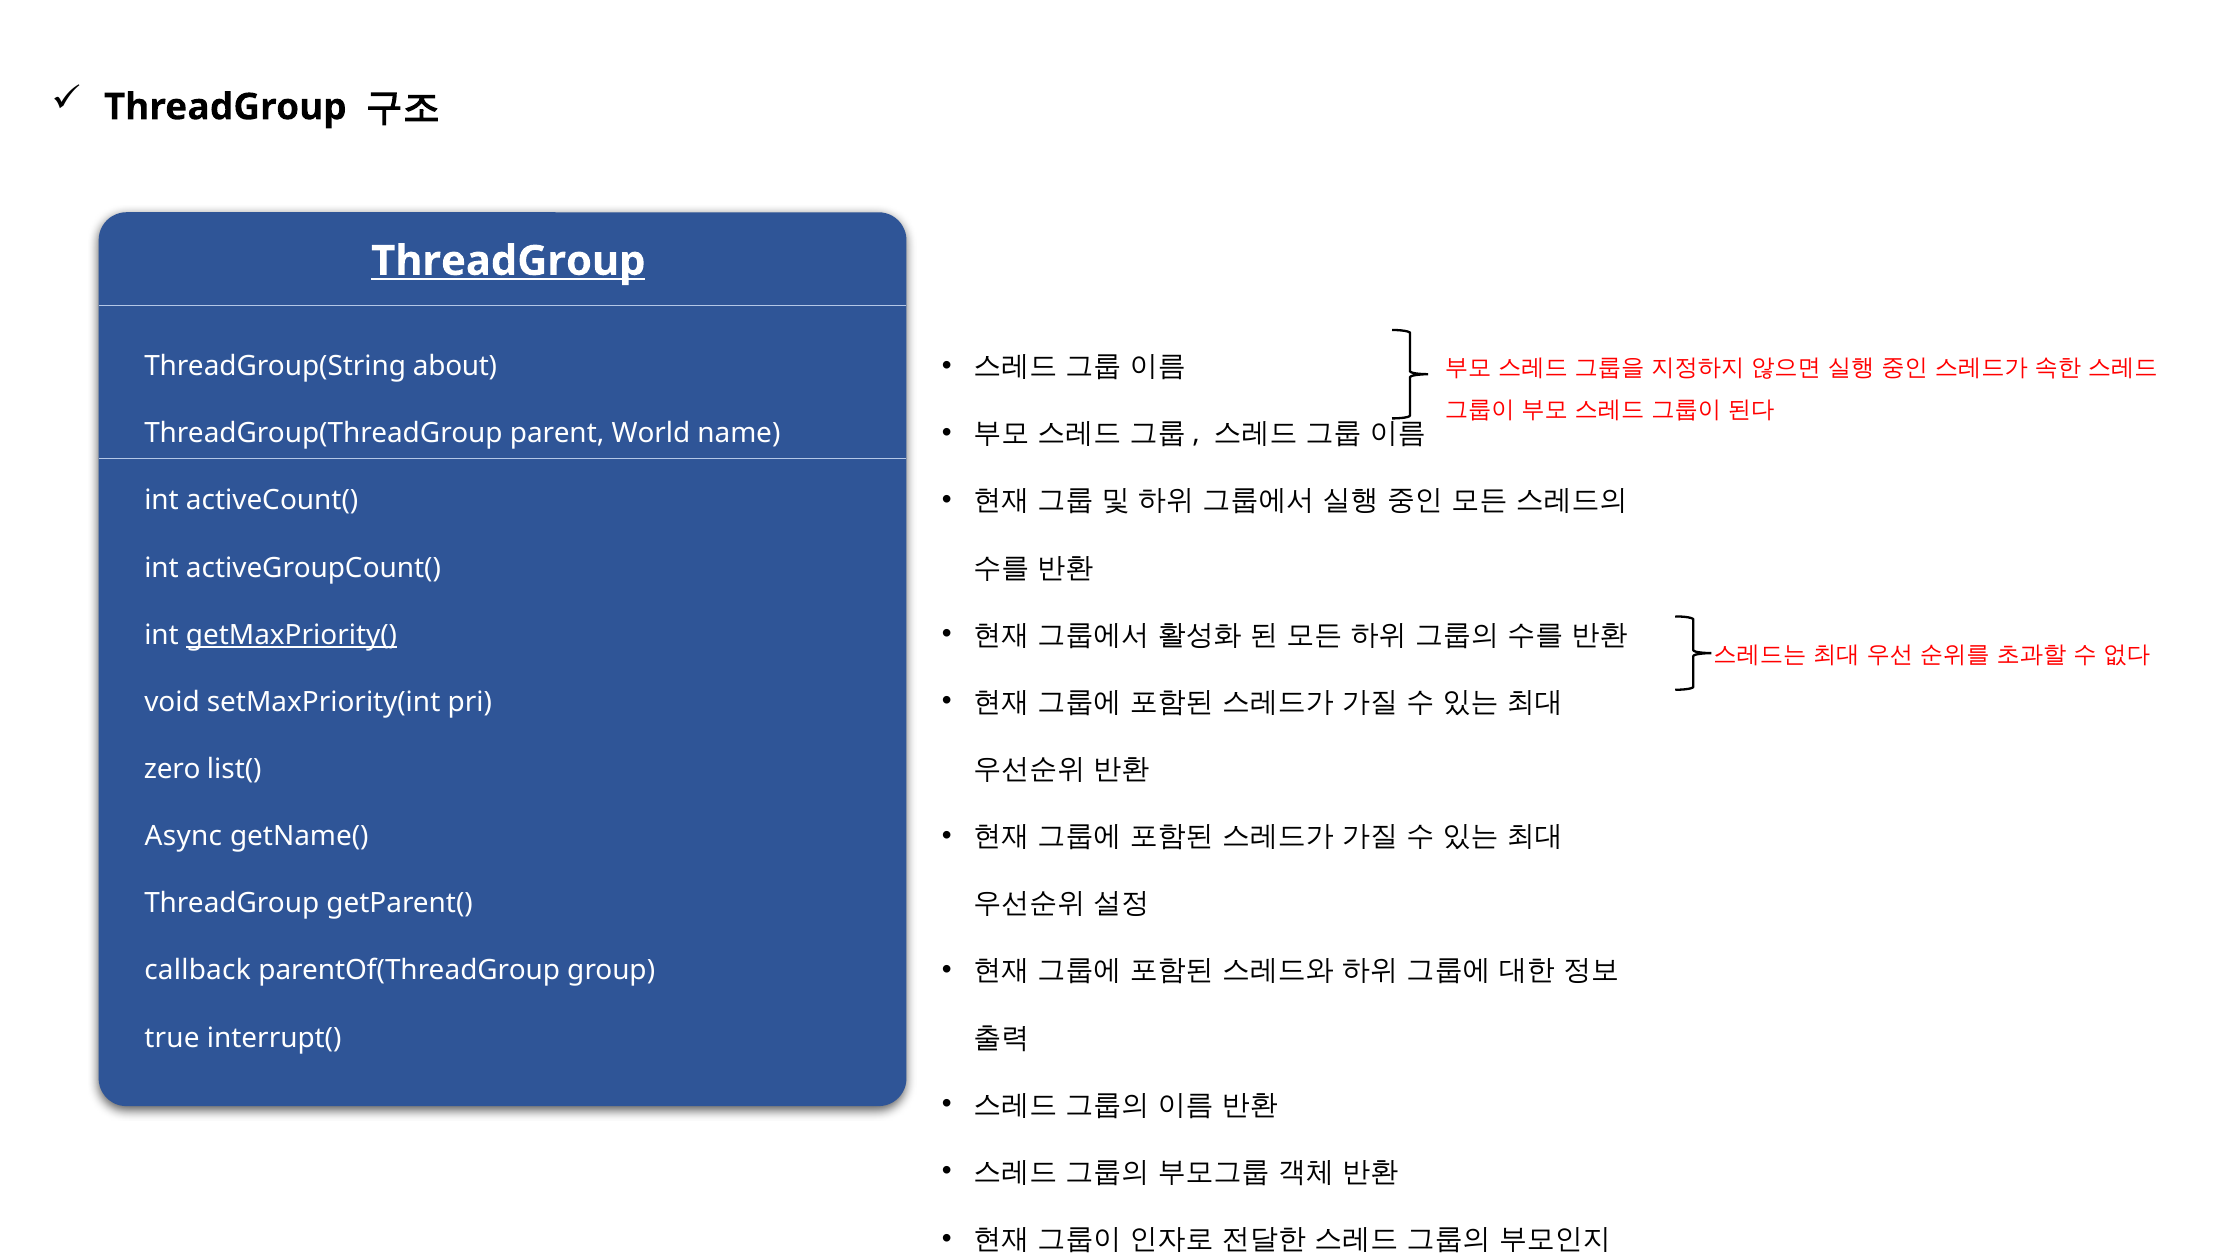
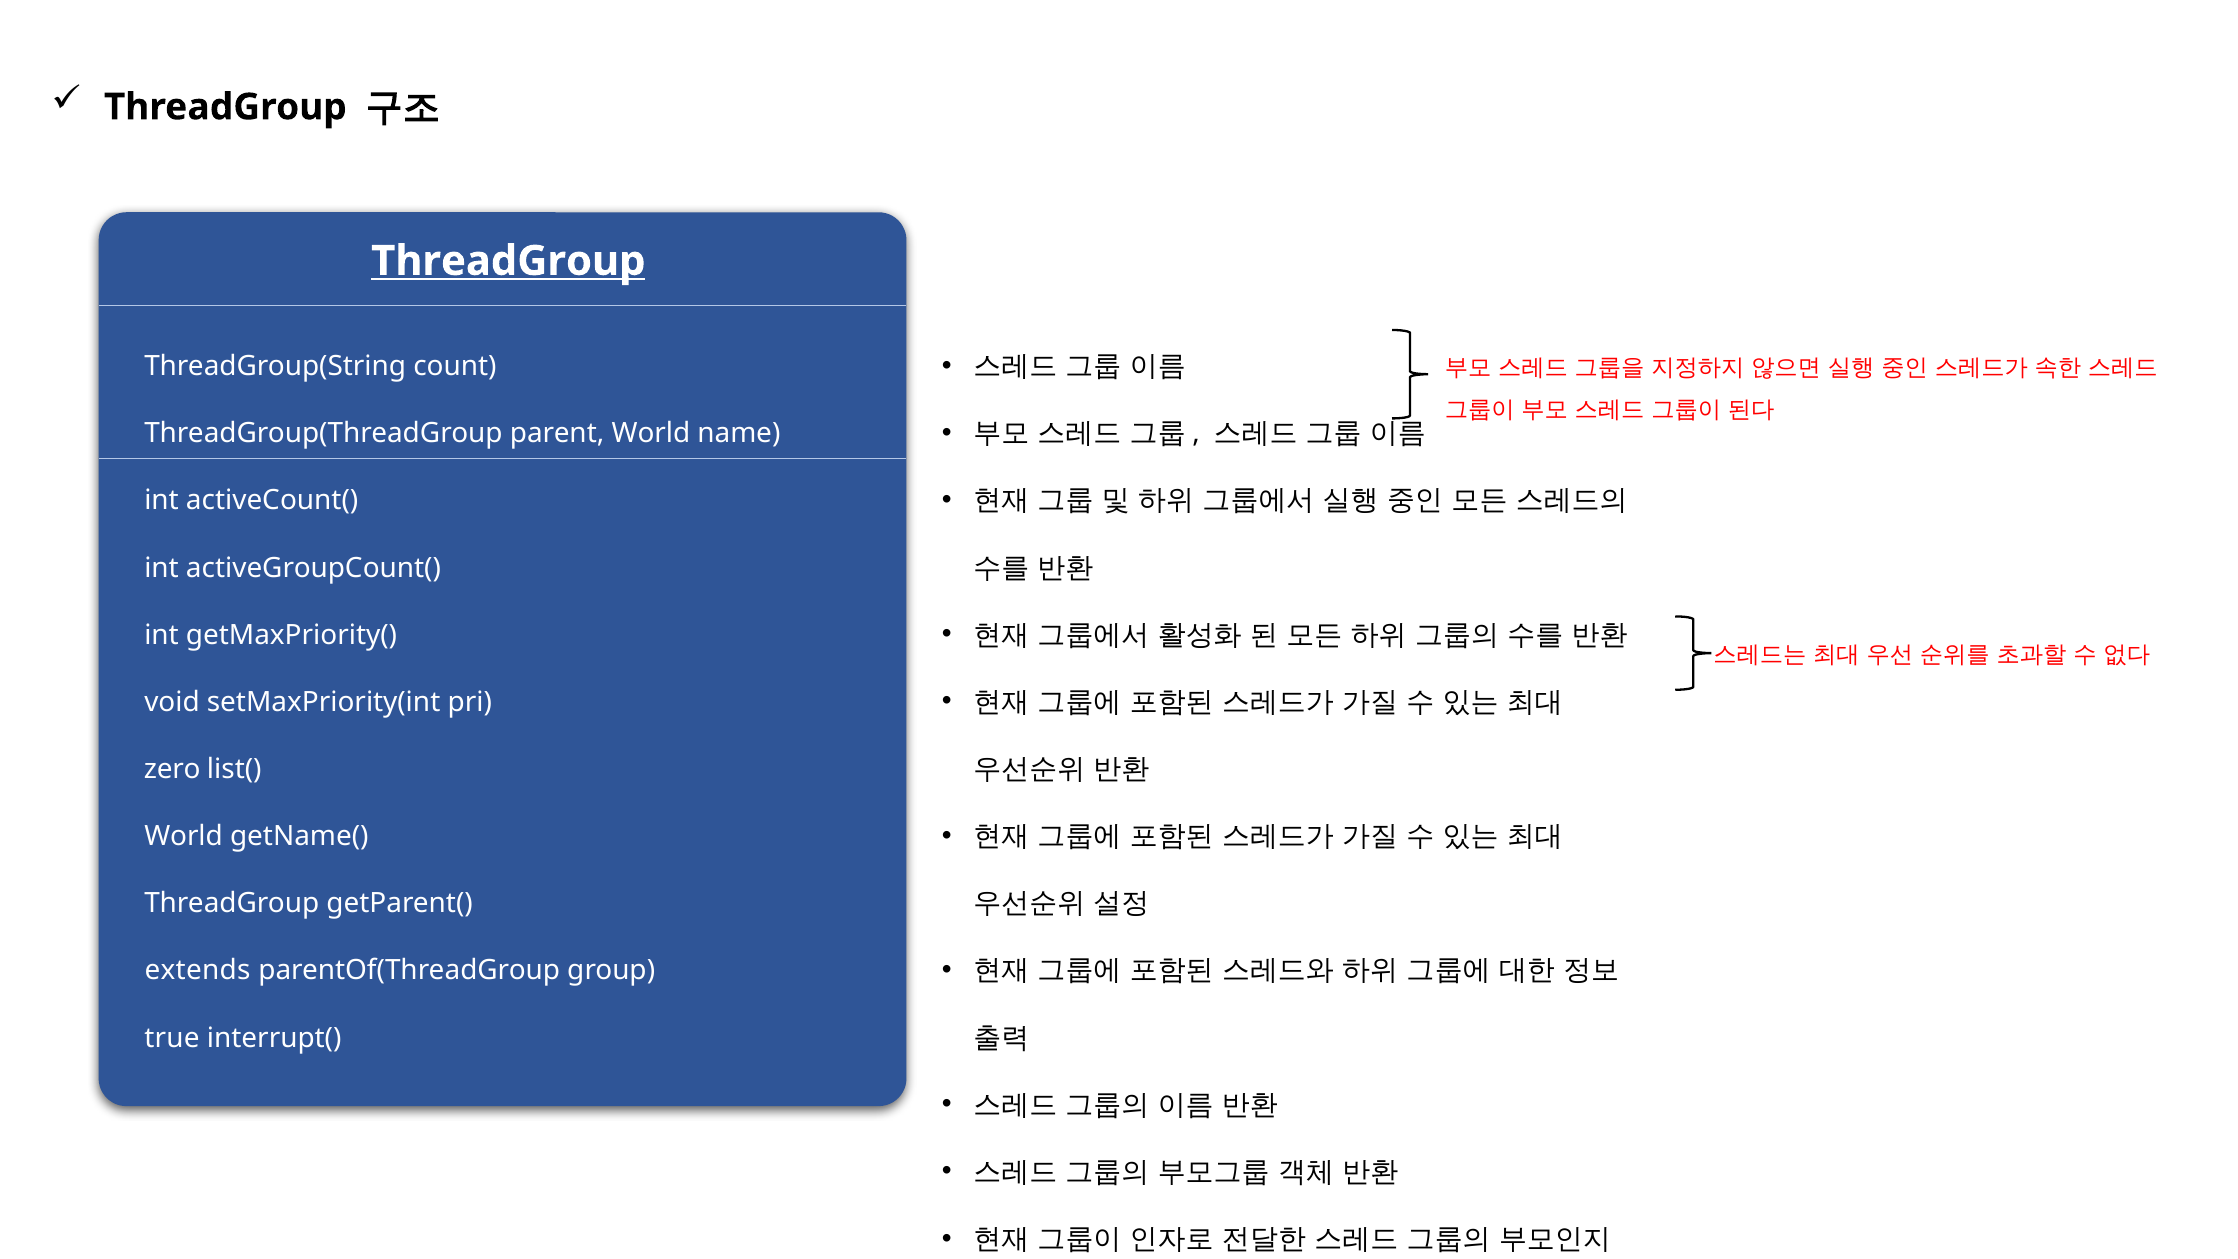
about: about -> count (455, 366)
getMaxPriority( underline: present -> none (292, 635)
Async: Async -> World (184, 836)
callback: callback -> extends (198, 971)
